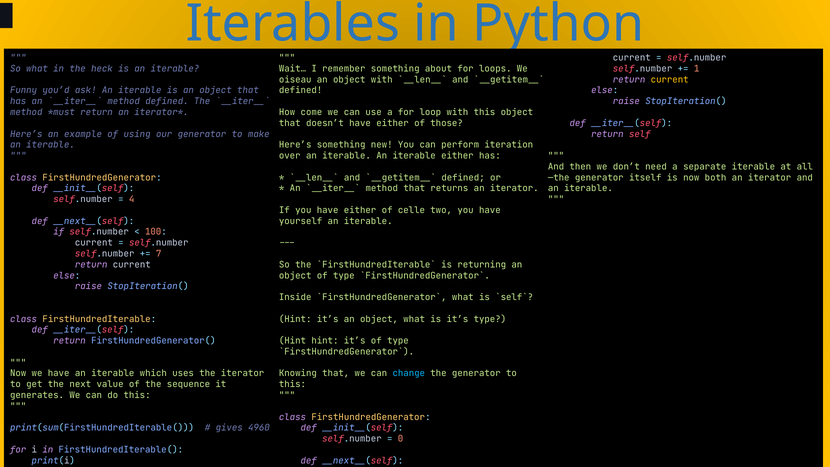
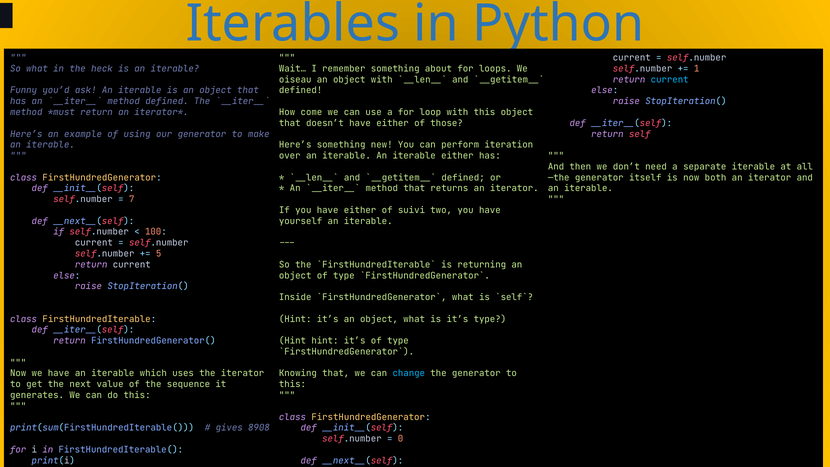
current colour: yellow -> light blue (670, 80)
4: 4 -> 7 (132, 199)
celle: celle -> suivi (411, 210)
7: 7 -> 5 (159, 254)
4960: 4960 -> 8908 (259, 428)
